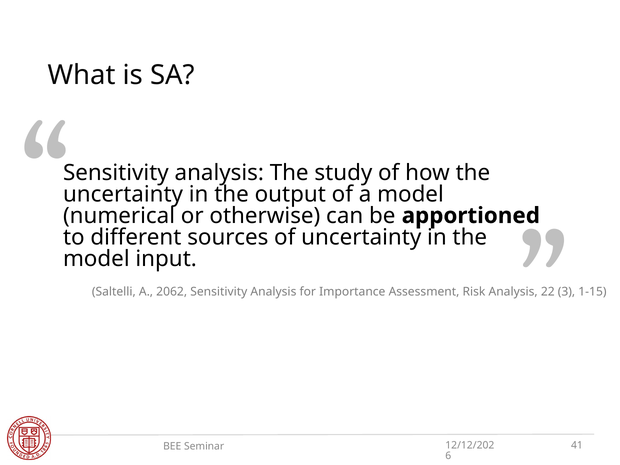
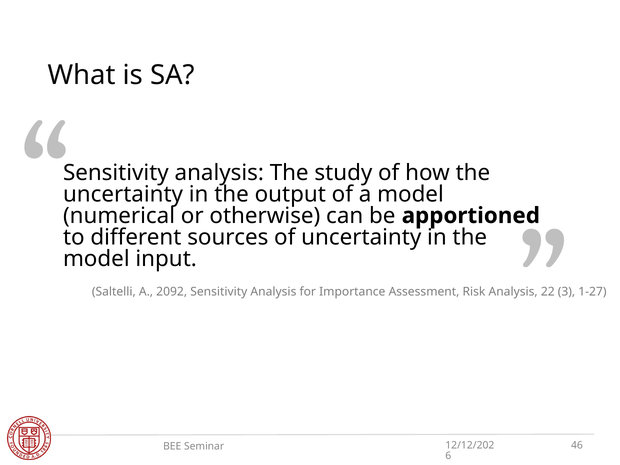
2062: 2062 -> 2092 (172, 292)
1-15: 1-15 -> 1-27 (592, 292)
41: 41 -> 46 (577, 446)
